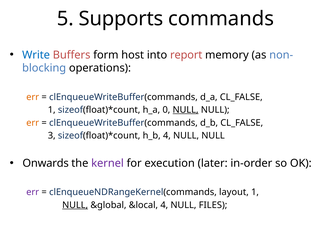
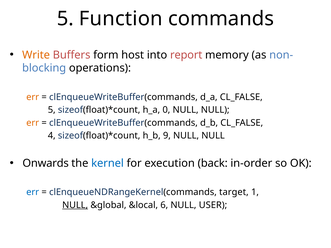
Supports: Supports -> Function (121, 19)
Write colour: blue -> orange (36, 55)
1: 1 -> 5 (52, 110)
NULL underline: present -> none (186, 110)
3: 3 -> 4 (52, 136)
h_b 4: 4 -> 9 (167, 136)
kernel colour: purple -> blue (107, 163)
later: later -> back (213, 163)
err colour: purple -> blue (33, 192)
layout: layout -> target (234, 192)
&local 4: 4 -> 6 (164, 205)
FILES: FILES -> USER (213, 205)
